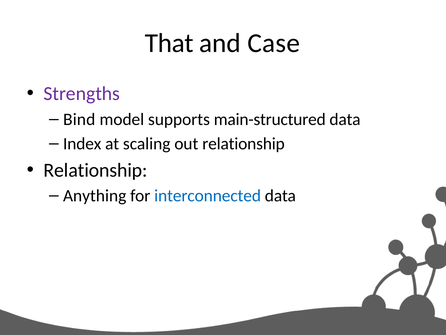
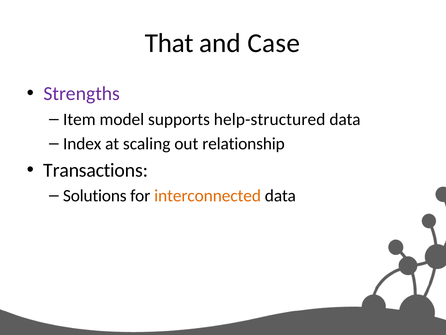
Bind: Bind -> Item (79, 119)
main-structured: main-structured -> help-structured (270, 119)
Relationship: Relationship -> Transactions (96, 170)
Anything: Anything -> Solutions (95, 196)
interconnected colour: blue -> orange (208, 196)
